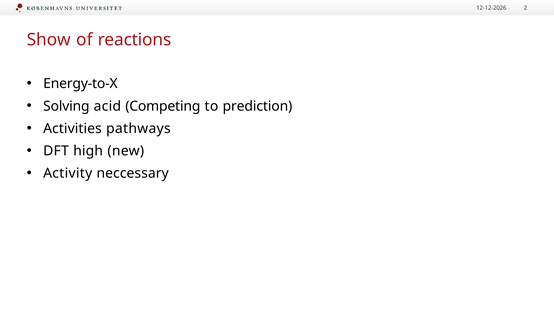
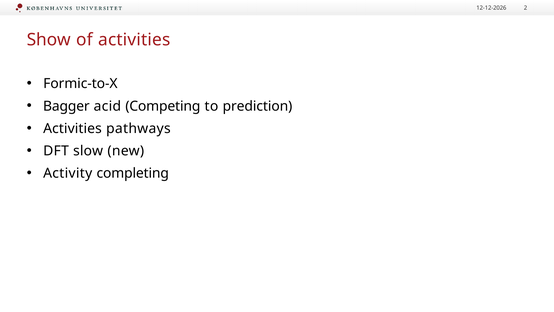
of reactions: reactions -> activities (134, 40)
Energy-to-X: Energy-to-X -> Formic-to-X (80, 84)
Solving: Solving -> Bagger (66, 106)
high: high -> slow (88, 151)
neccessary: neccessary -> completing (133, 173)
